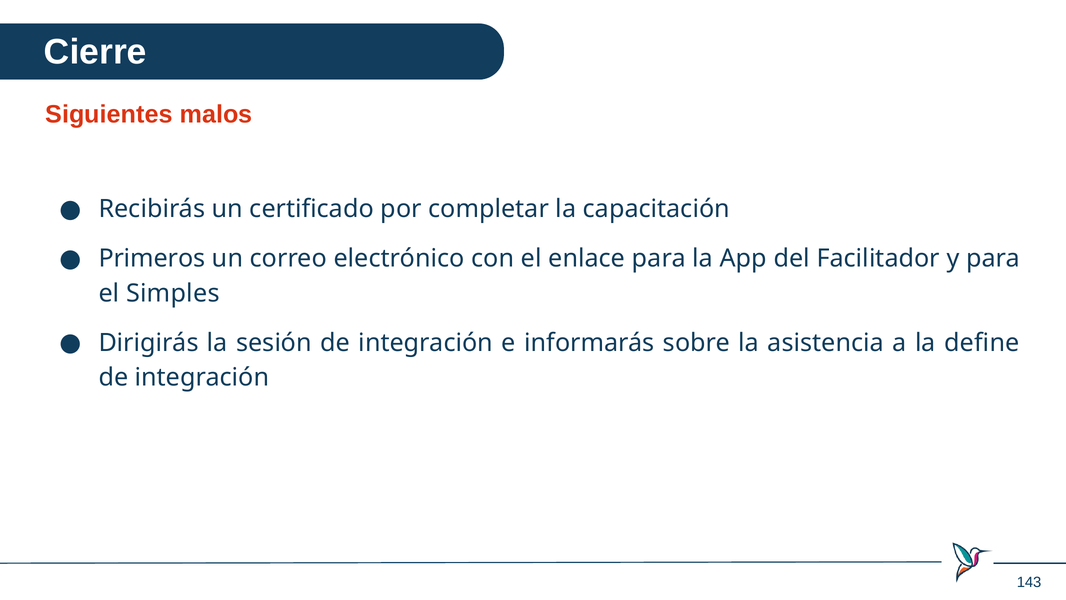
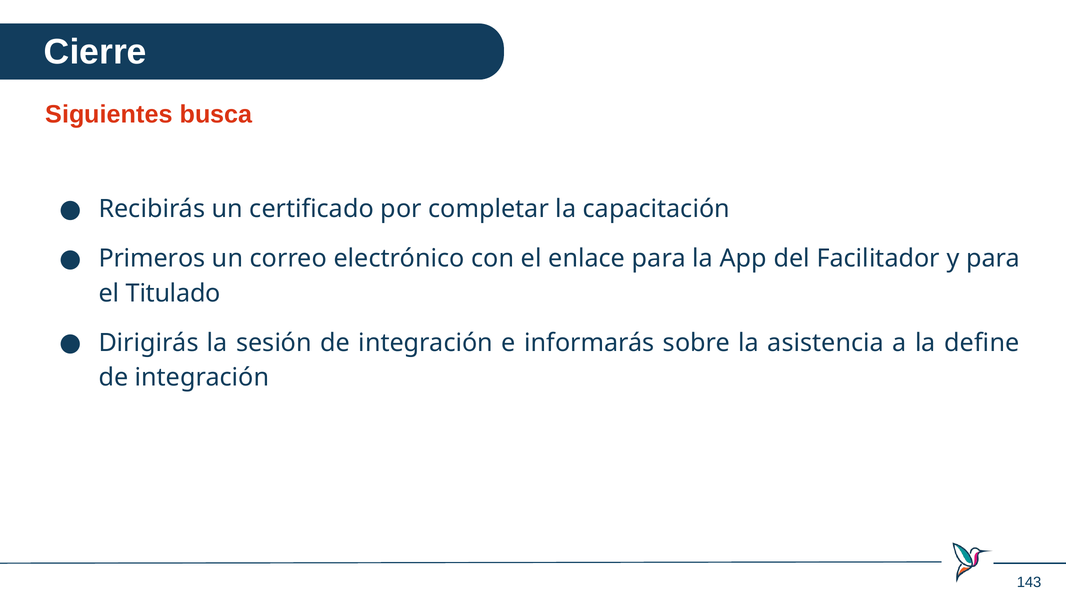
malos: malos -> busca (216, 114)
Simples: Simples -> Titulado (173, 293)
